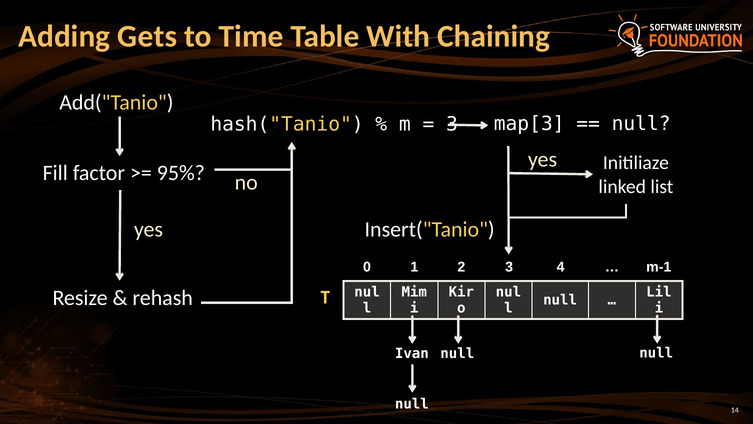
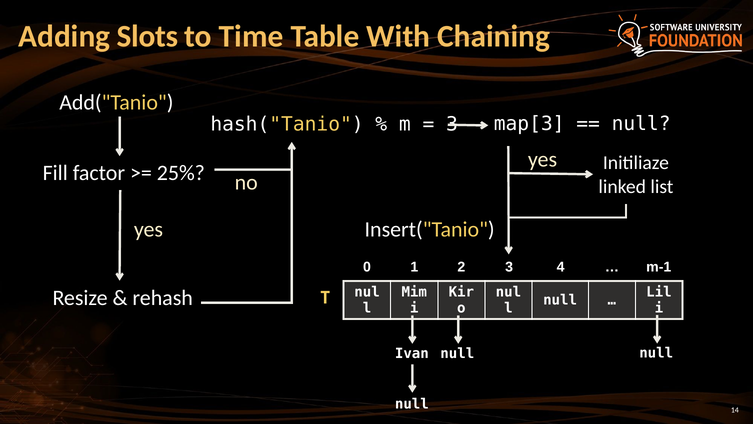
Gets: Gets -> Slots (147, 37)
95%: 95% -> 25% (181, 173)
